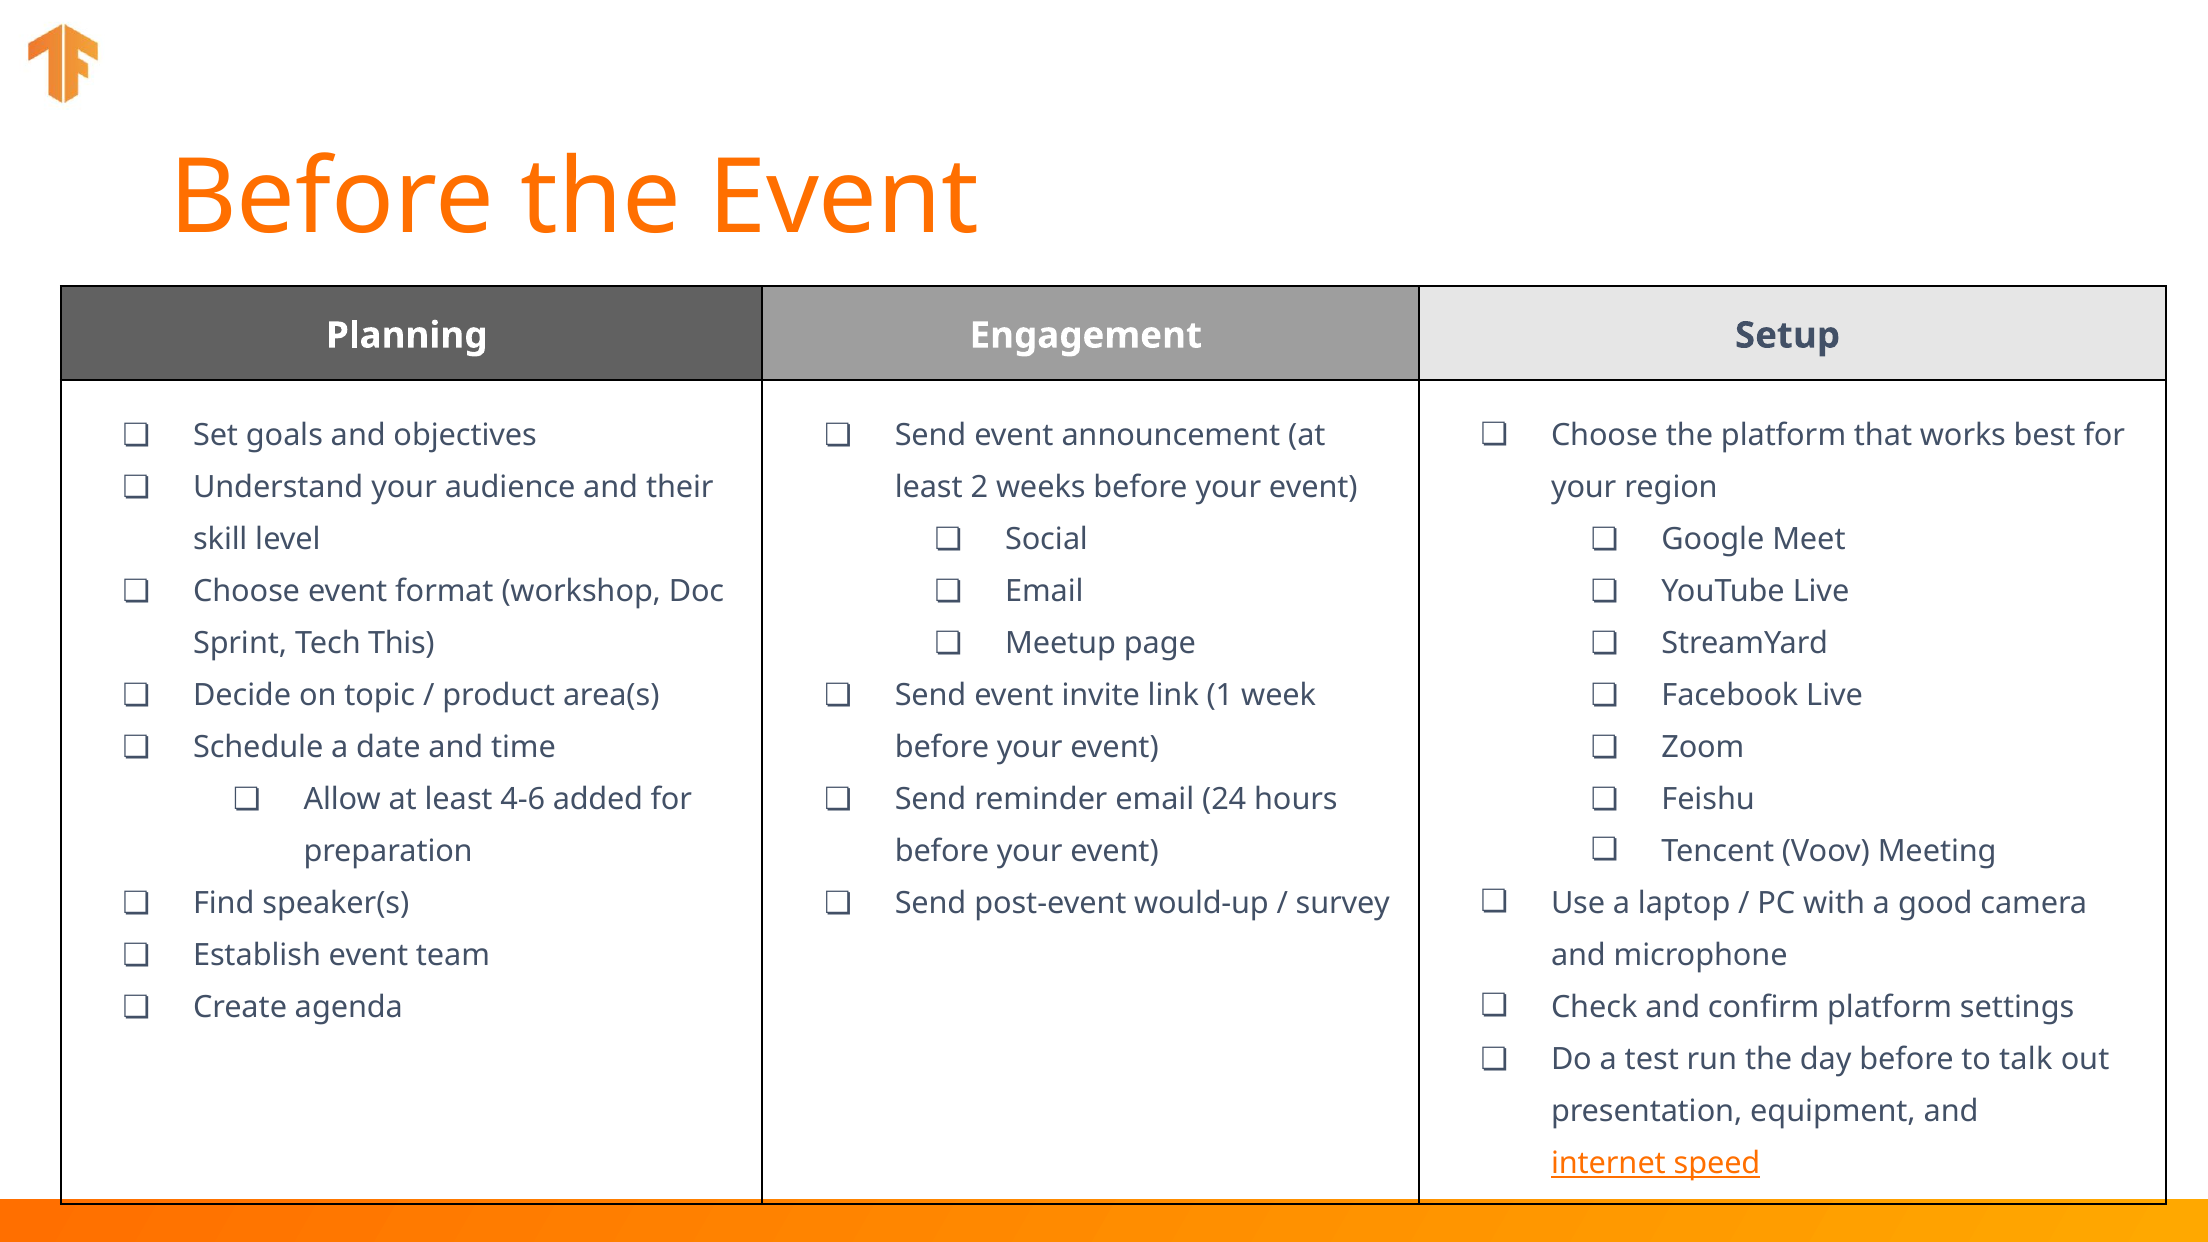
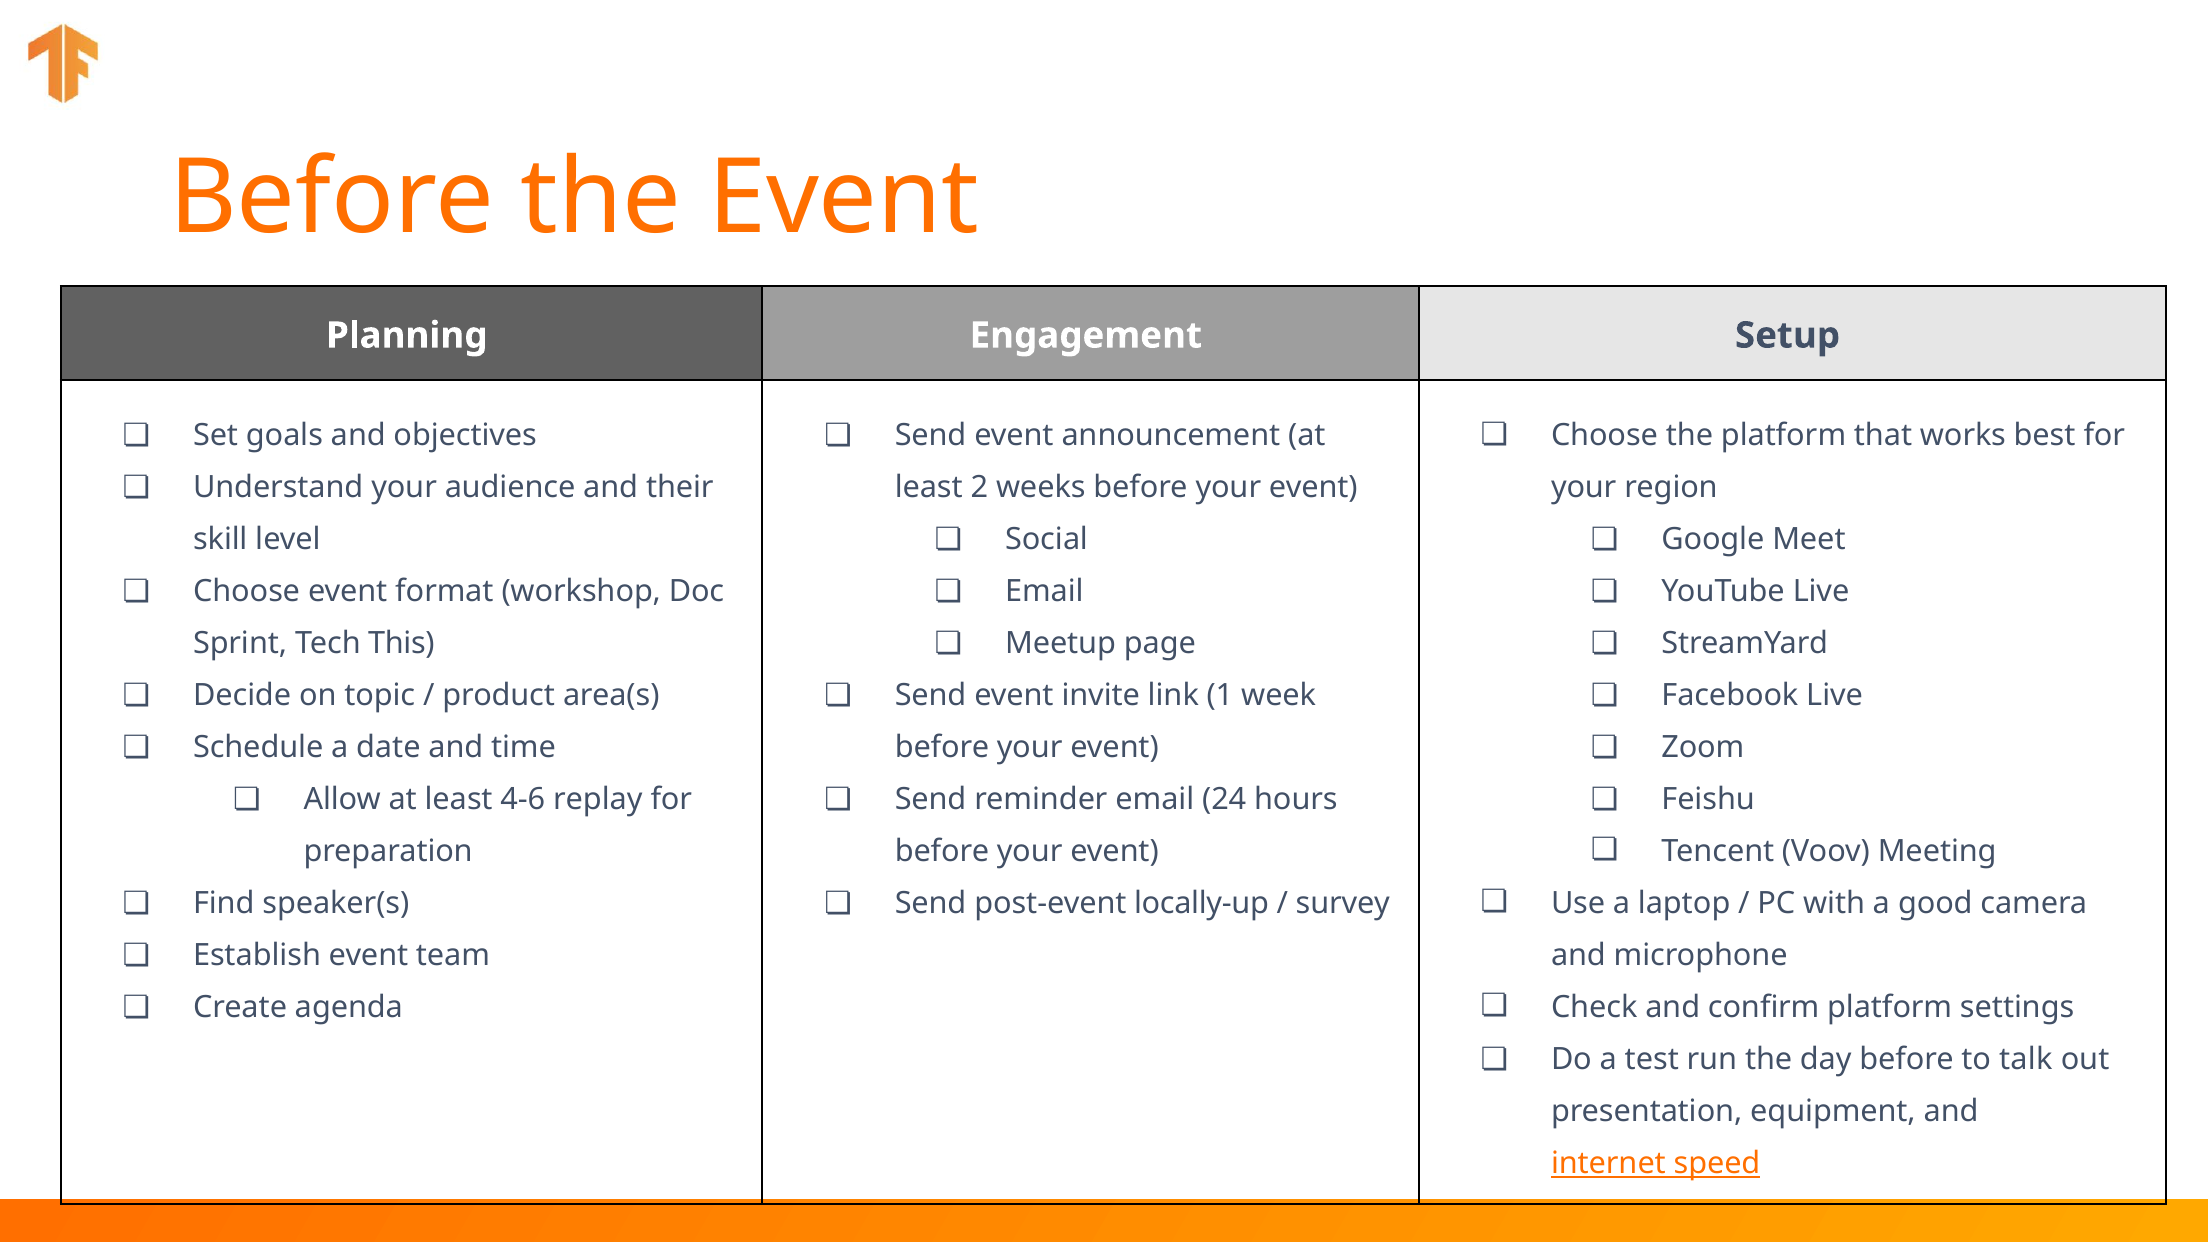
added: added -> replay (598, 799)
would-up: would-up -> locally-up (1201, 903)
